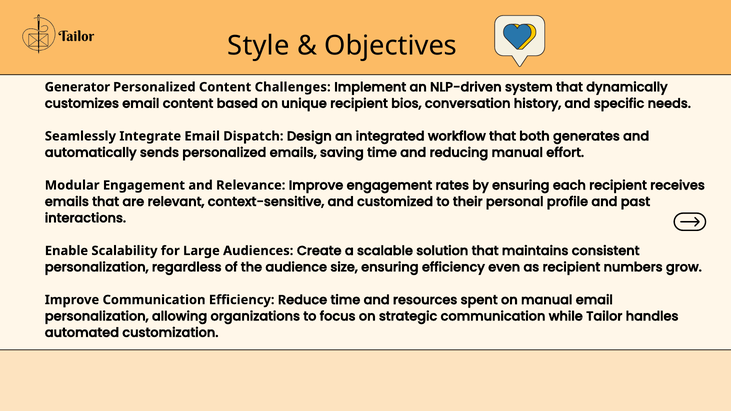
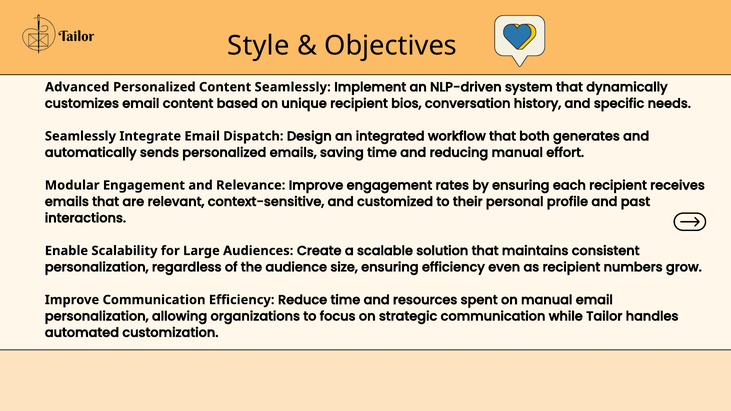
Generator: Generator -> Advanced (77, 87)
Content Challenges: Challenges -> Seamlessly (293, 87)
